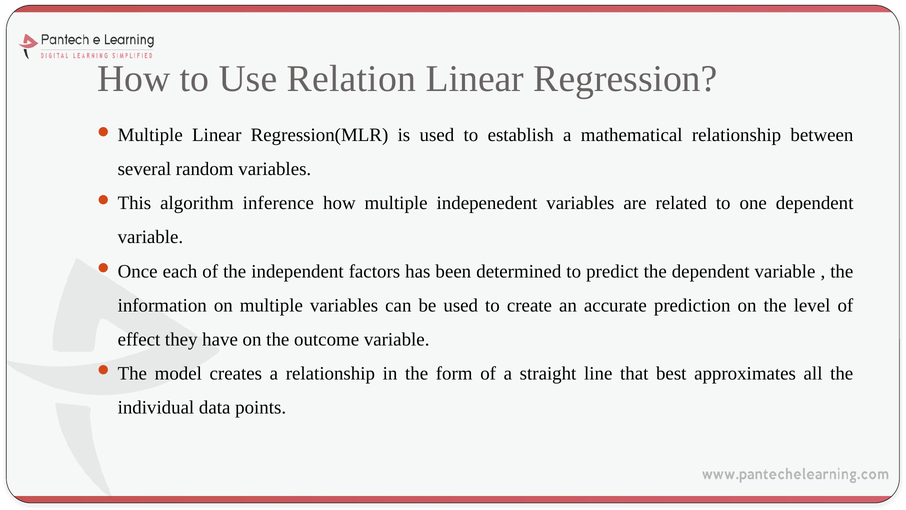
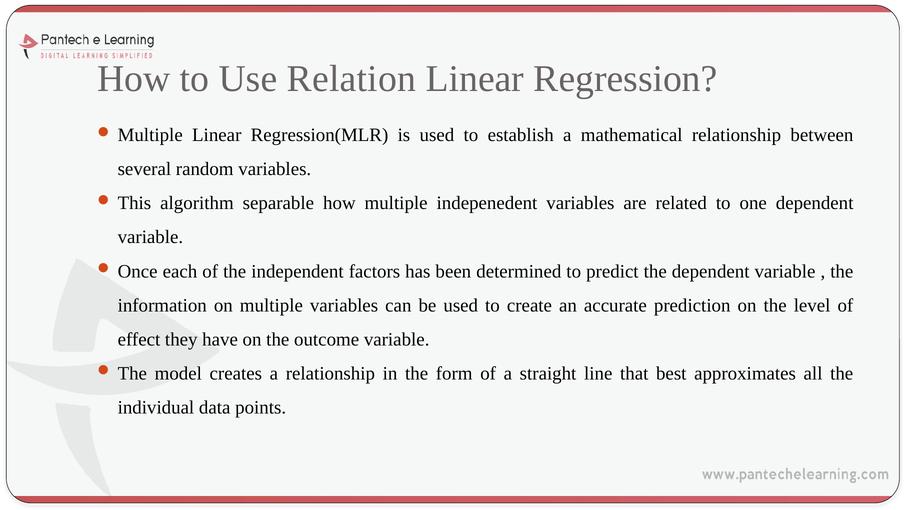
inference: inference -> separable (278, 203)
